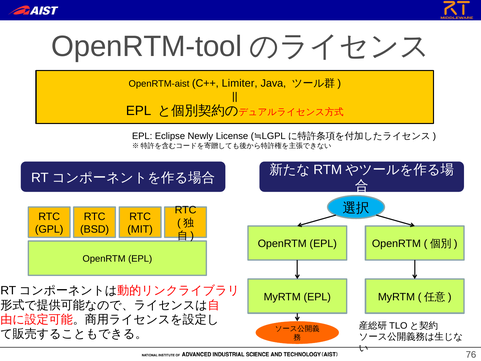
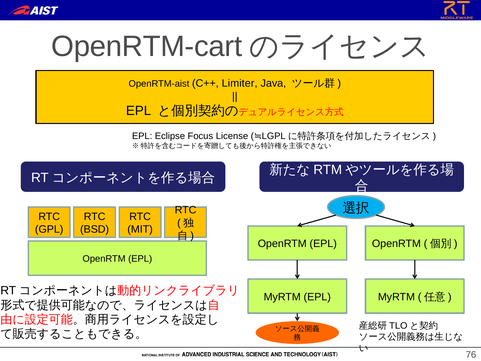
OpenRTM-tool: OpenRTM-tool -> OpenRTM-cart (147, 47)
Newly: Newly -> Focus (200, 136)
